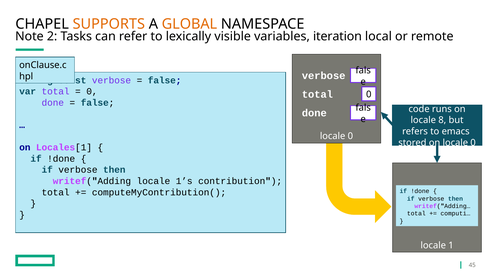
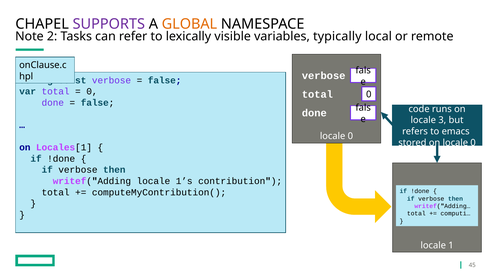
SUPPORTS colour: orange -> purple (109, 24)
iteration: iteration -> typically (337, 36)
8: 8 -> 3 (442, 120)
